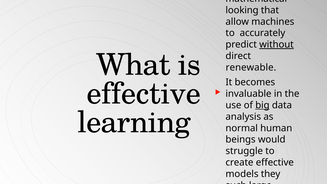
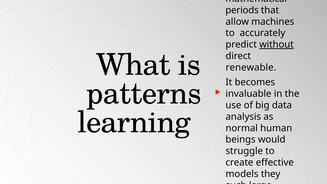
looking: looking -> periods (242, 10)
effective: effective -> patterns (144, 94)
big underline: present -> none (262, 105)
